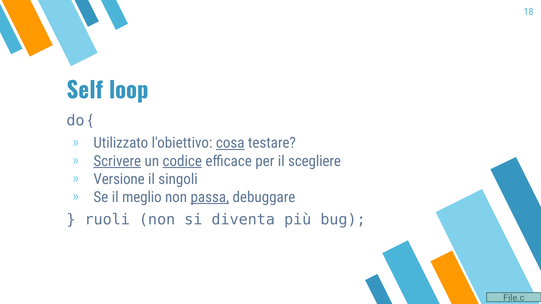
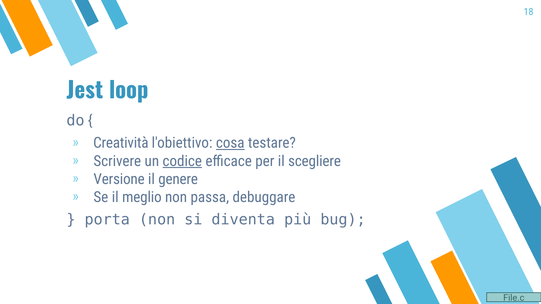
Self: Self -> Jest (85, 91)
Utilizzato: Utilizzato -> Creatività (121, 143)
Scrivere underline: present -> none (117, 161)
singoli: singoli -> genere (178, 179)
passa underline: present -> none (210, 197)
ruoli: ruoli -> porta (107, 220)
